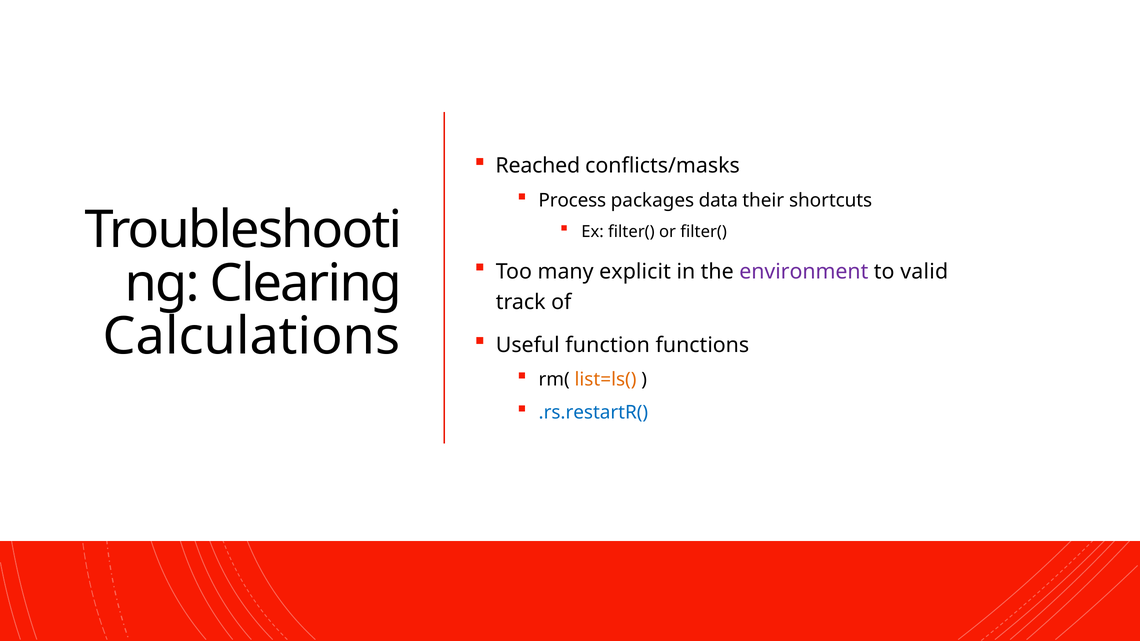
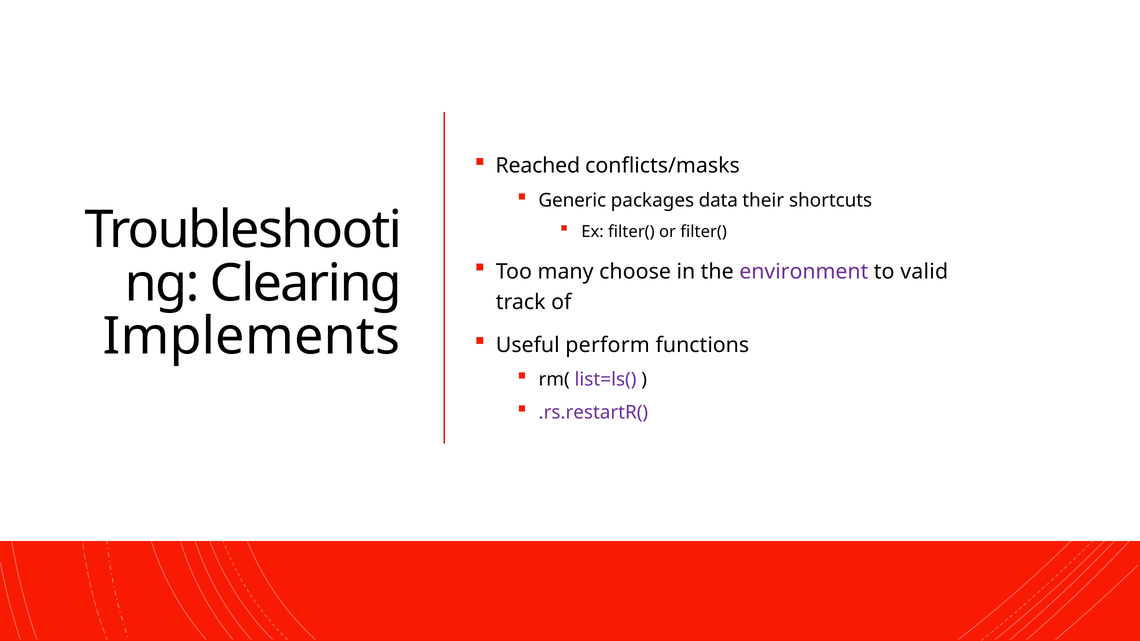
Process: Process -> Generic (572, 200)
explicit: explicit -> choose (635, 272)
Calculations: Calculations -> Implements (251, 337)
function: function -> perform (608, 345)
list=ls( colour: orange -> purple (606, 380)
.rs.restartR( colour: blue -> purple (593, 413)
